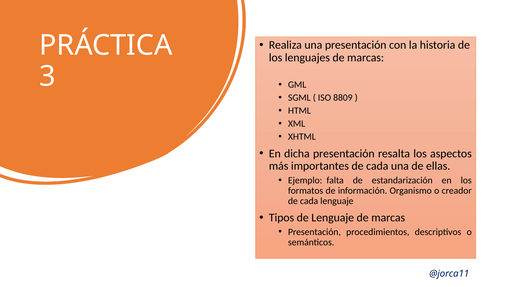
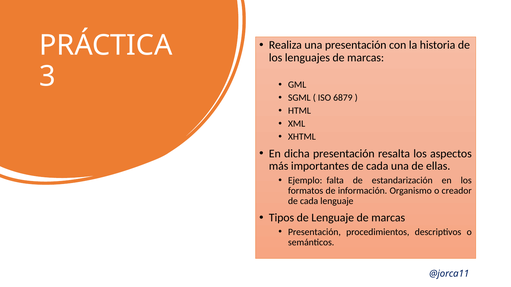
8809: 8809 -> 6879 (343, 98)
